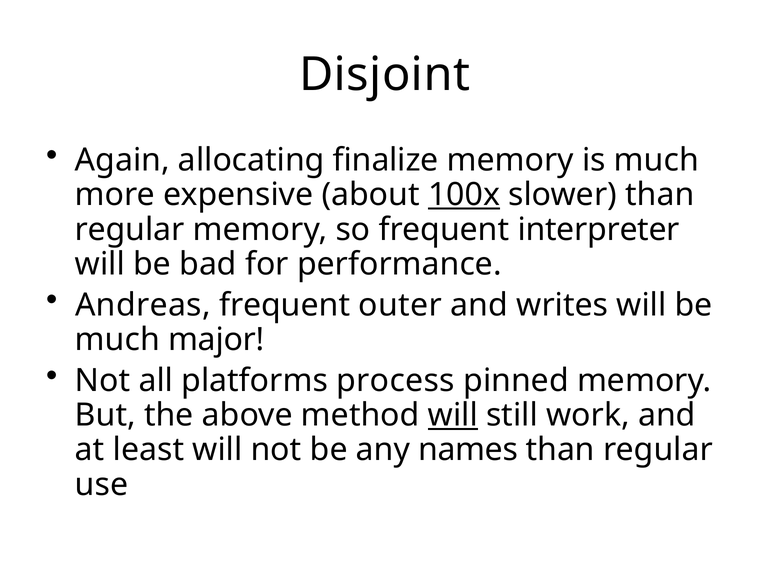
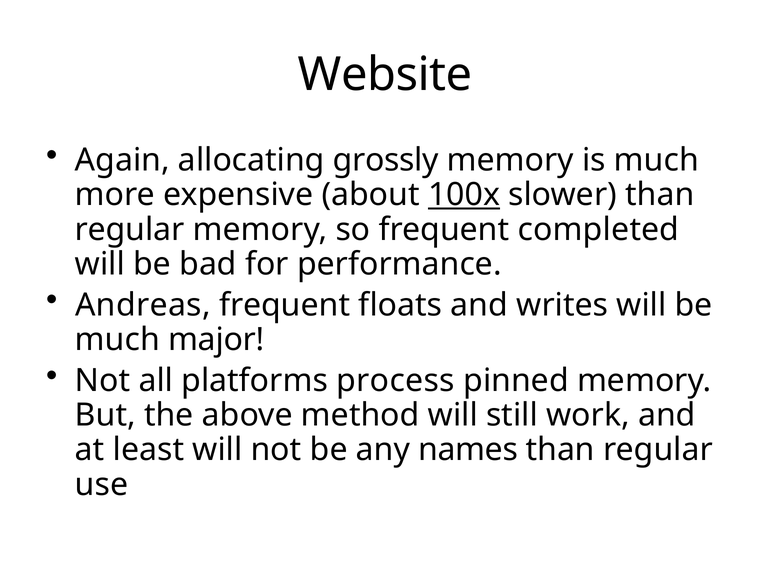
Disjoint: Disjoint -> Website (385, 75)
finalize: finalize -> grossly (386, 160)
interpreter: interpreter -> completed (598, 229)
outer: outer -> floats (400, 305)
will underline: present -> none (453, 415)
